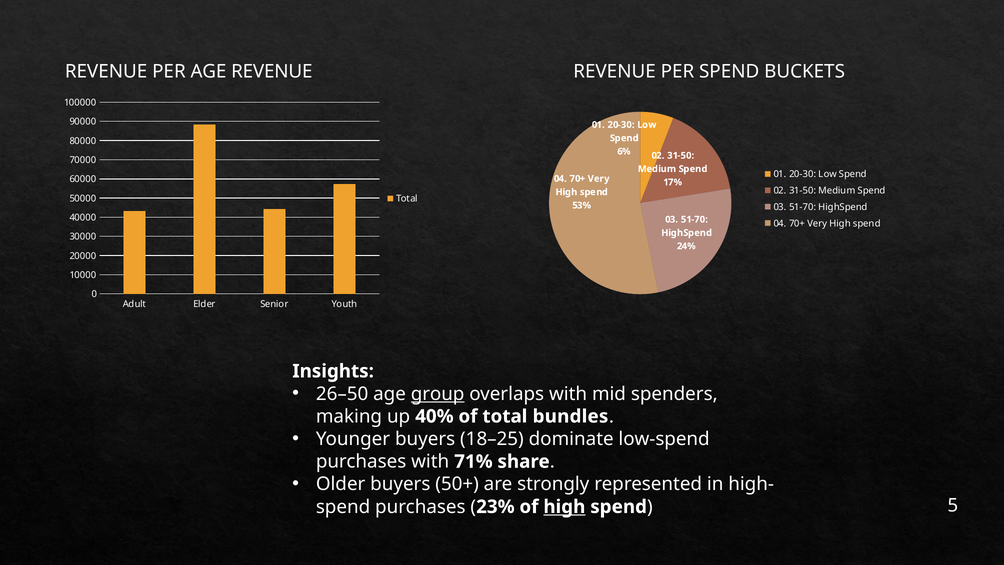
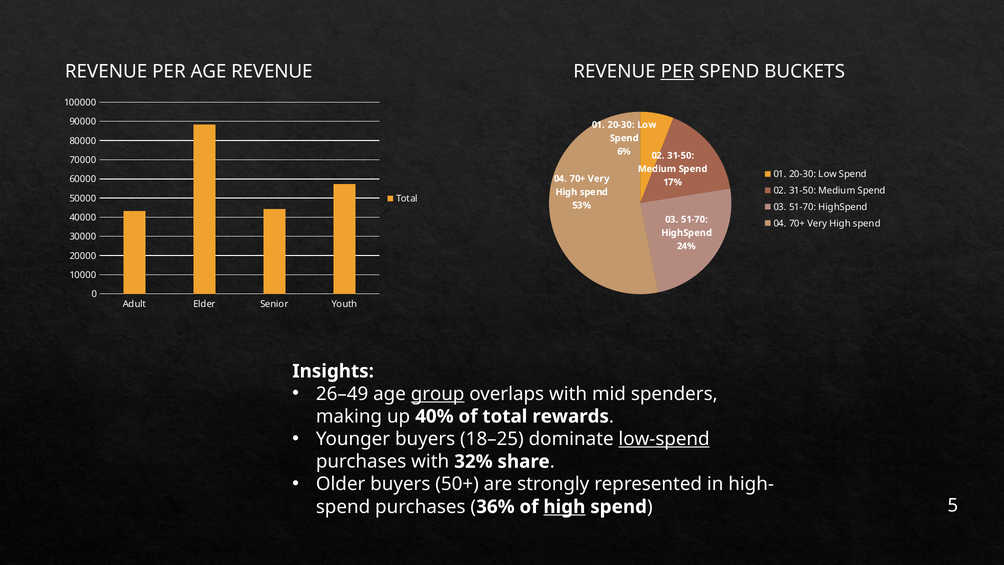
PER underline: none -> present (677, 71)
26–50: 26–50 -> 26–49 (342, 394)
bundles: bundles -> rewards (571, 416)
low-spend underline: none -> present (664, 439)
71%: 71% -> 32% (473, 461)
23%: 23% -> 36% (495, 507)
